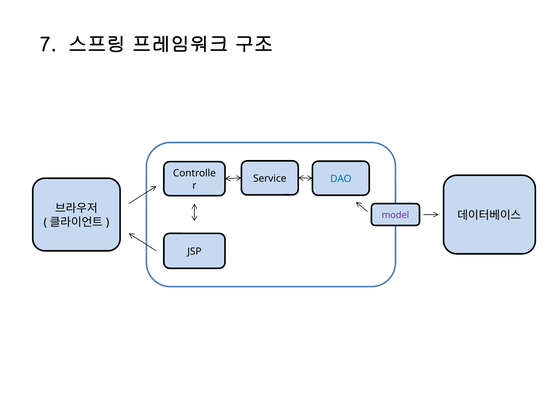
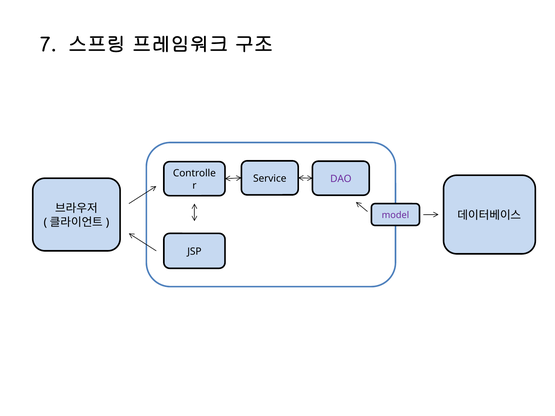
DAO colour: blue -> purple (341, 179)
